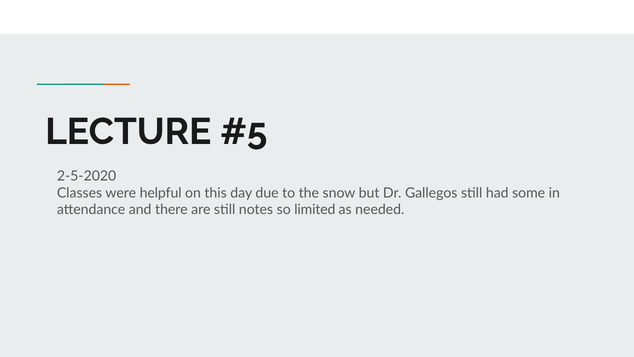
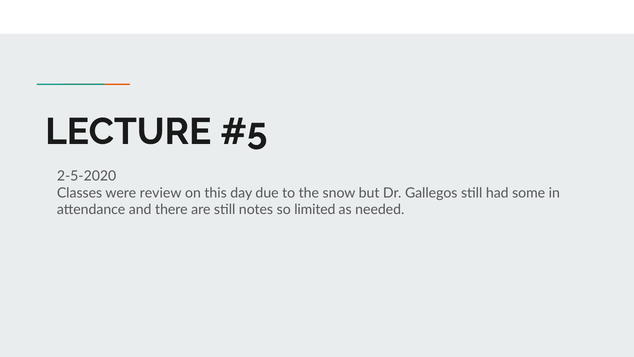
helpful: helpful -> review (161, 193)
